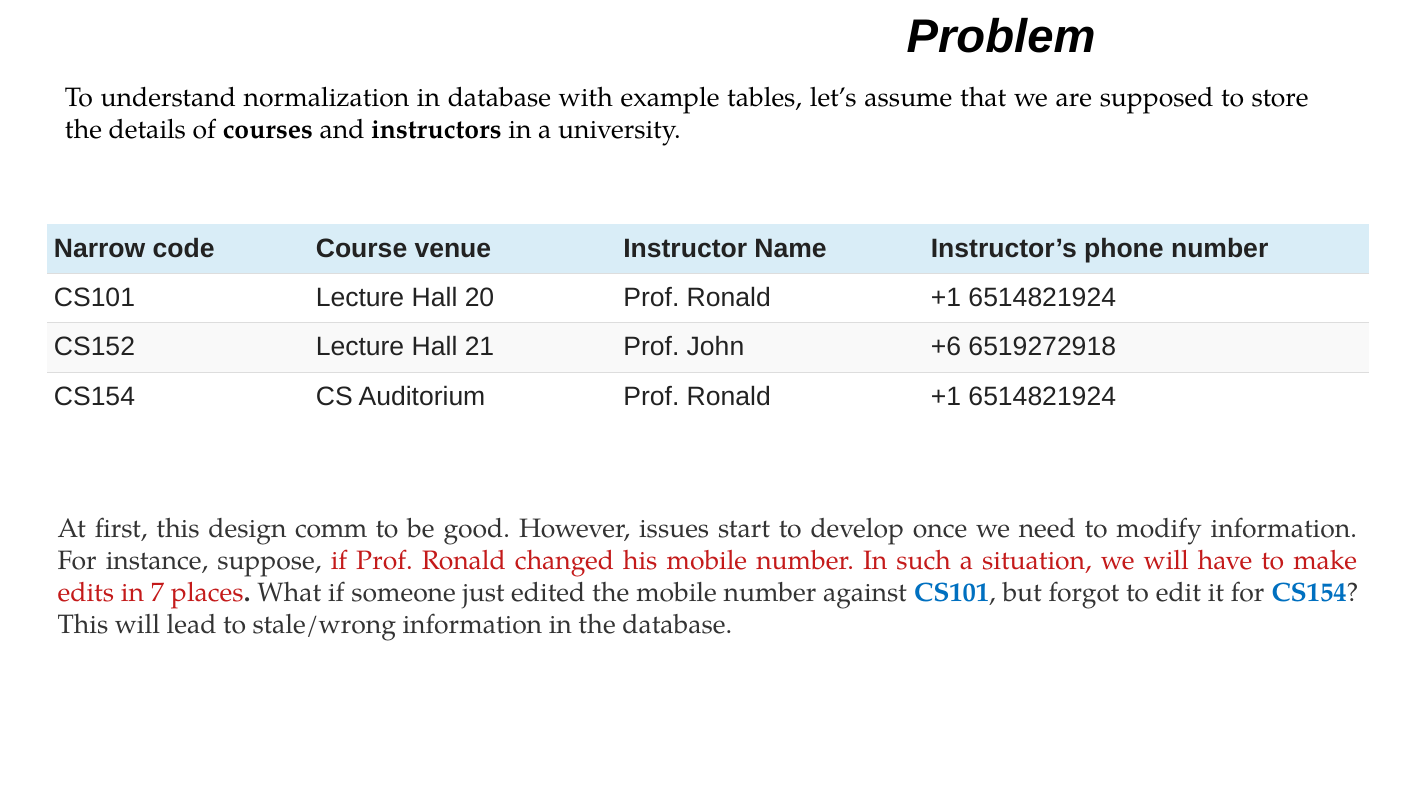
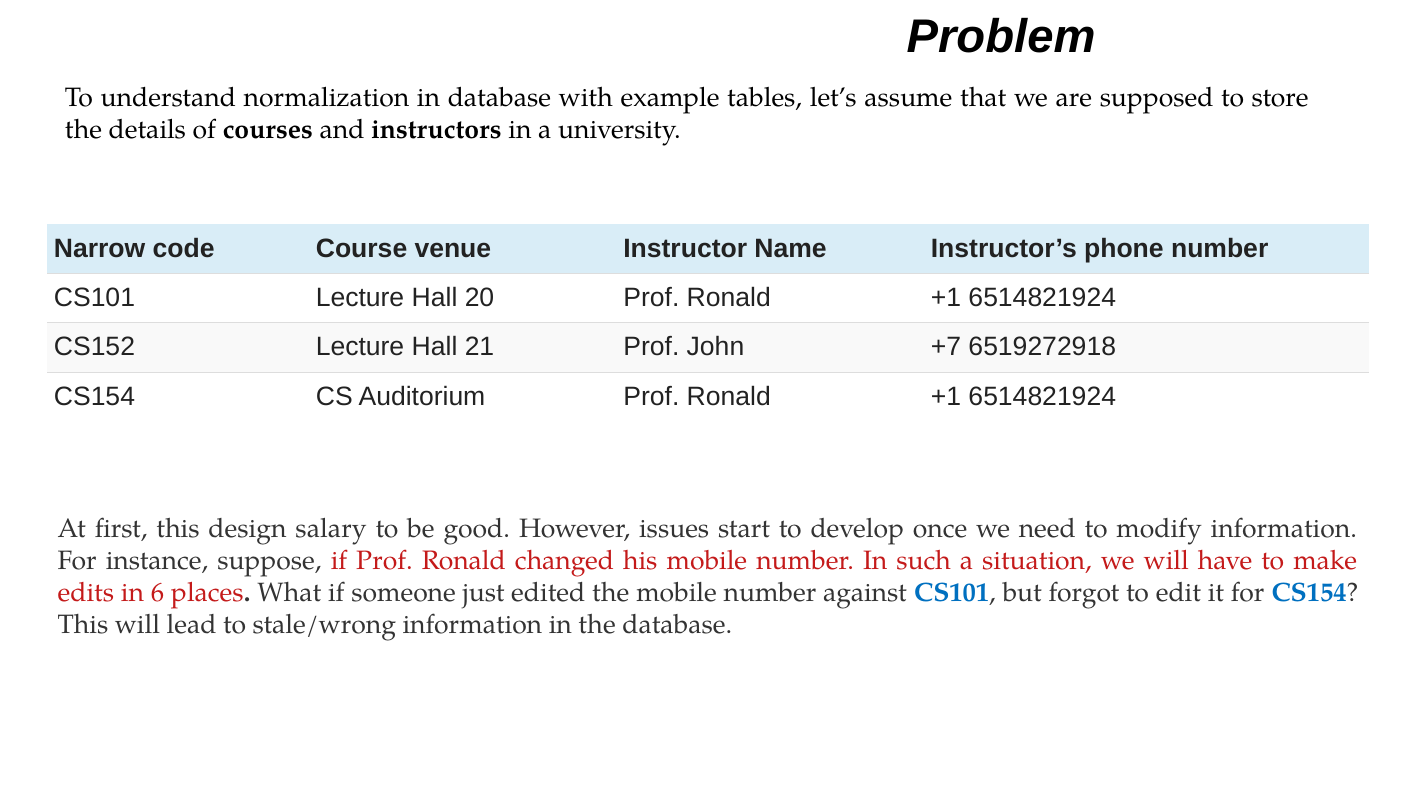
+6: +6 -> +7 (946, 347)
comm: comm -> salary (331, 529)
7: 7 -> 6 (158, 593)
